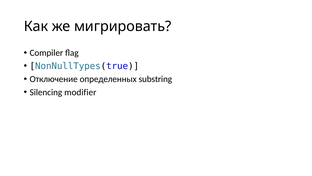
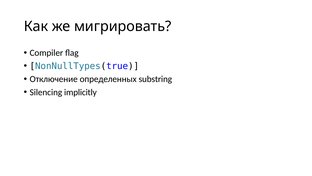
modifier: modifier -> implicitly (80, 92)
